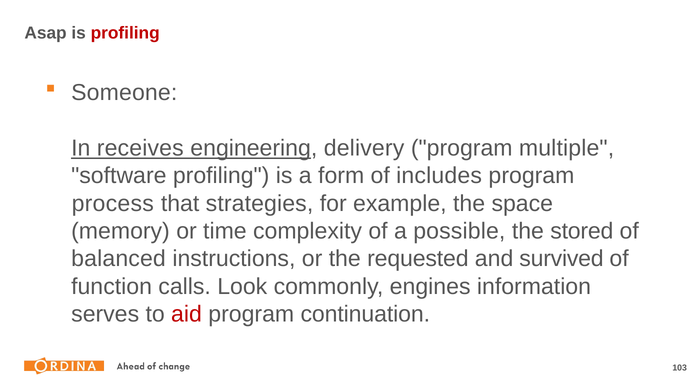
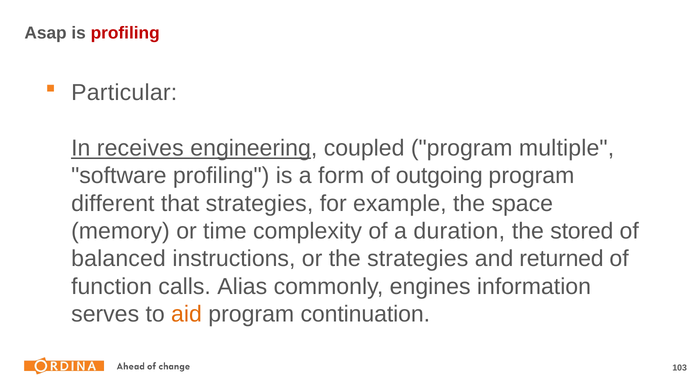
Someone: Someone -> Particular (124, 93)
delivery: delivery -> coupled (364, 148)
includes: includes -> outgoing (439, 176)
process: process -> different (113, 204)
possible: possible -> duration (459, 231)
the requested: requested -> strategies (418, 259)
survived: survived -> returned (562, 259)
Look: Look -> Alias (242, 287)
aid colour: red -> orange (187, 314)
